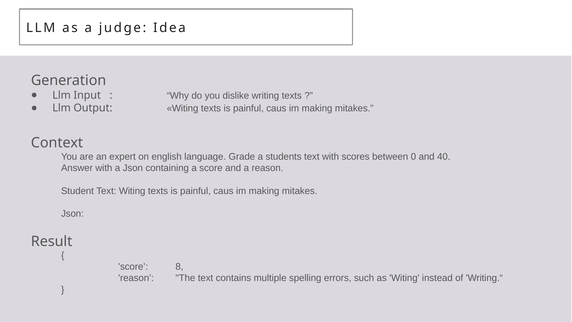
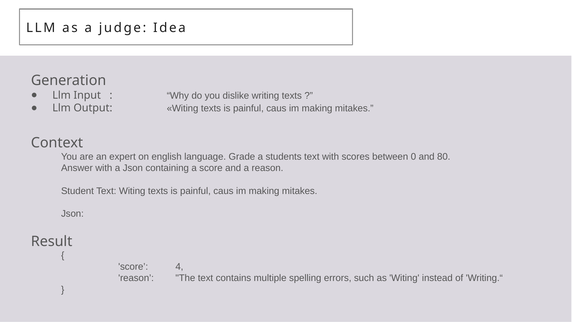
40: 40 -> 80 (444, 157)
8: 8 -> 4 (179, 266)
